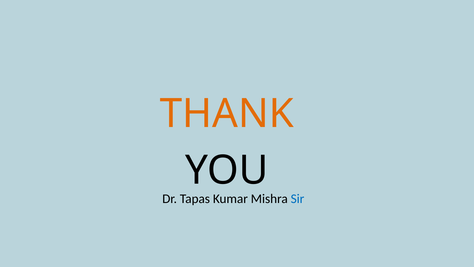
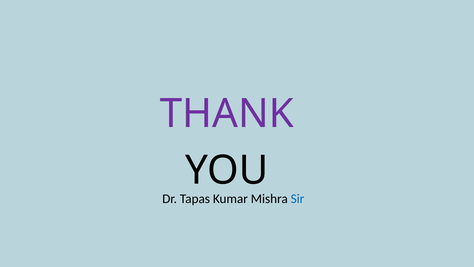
THANK colour: orange -> purple (227, 114)
